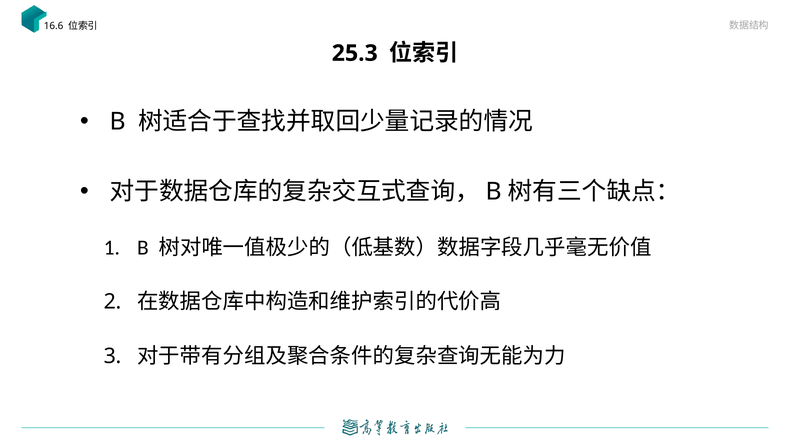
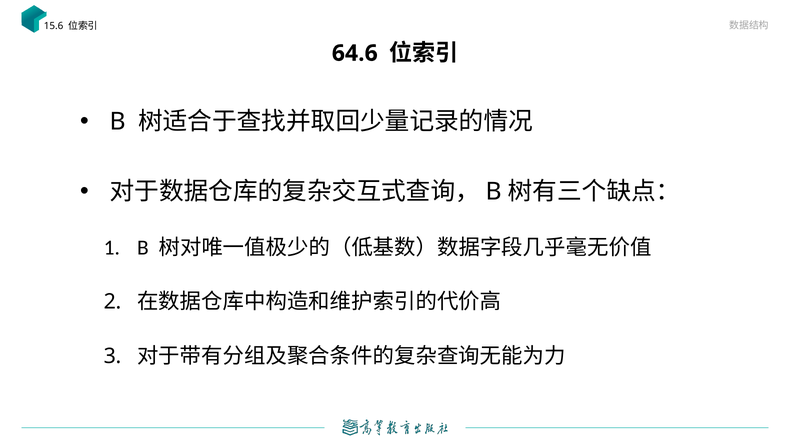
16.6: 16.6 -> 15.6 (54, 26)
25.3: 25.3 -> 64.6 (355, 53)
